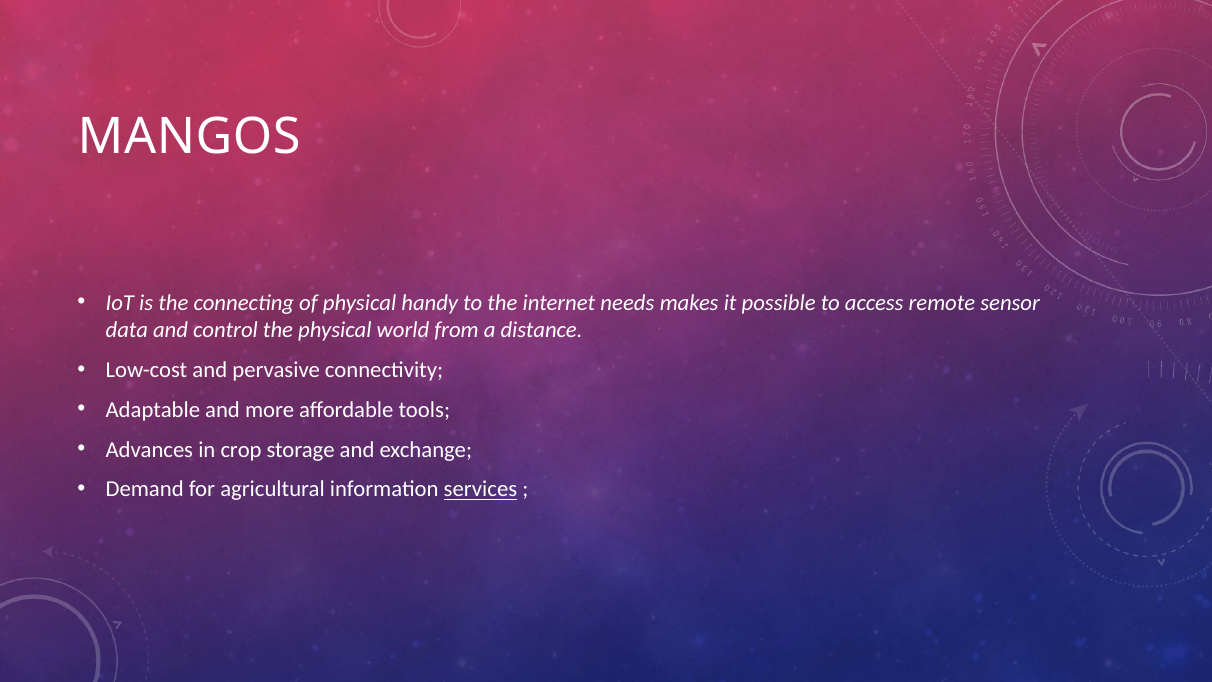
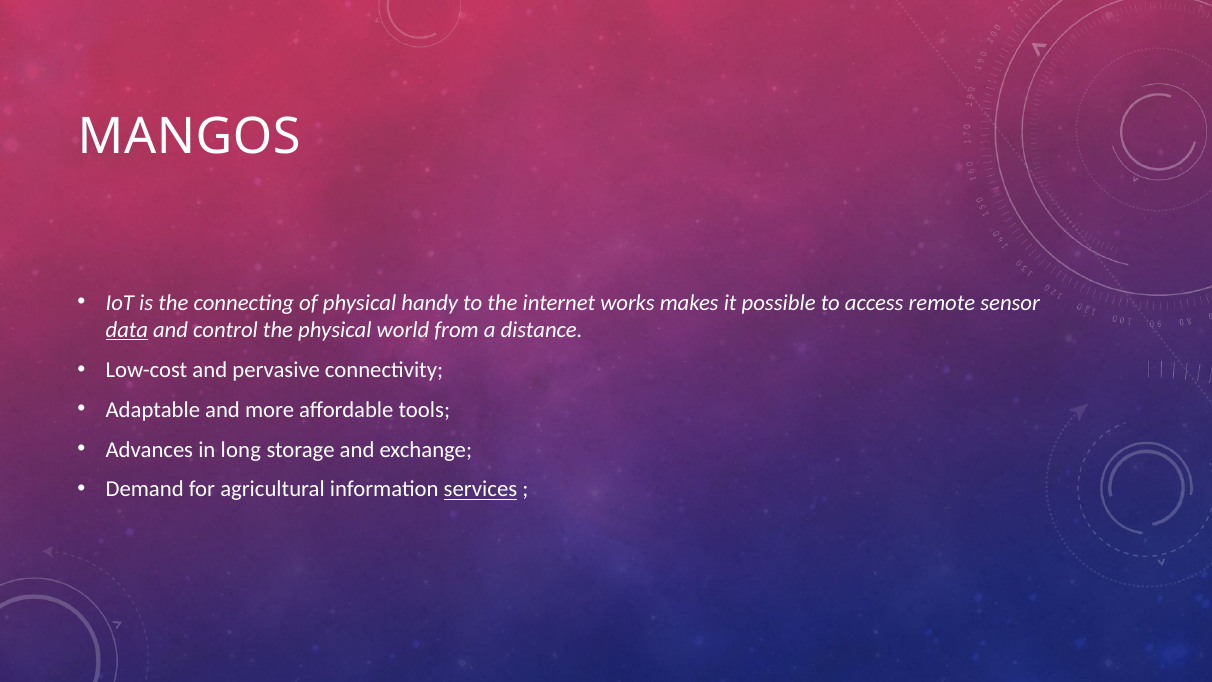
needs: needs -> works (628, 302)
data underline: none -> present (127, 330)
crop: crop -> long (241, 449)
